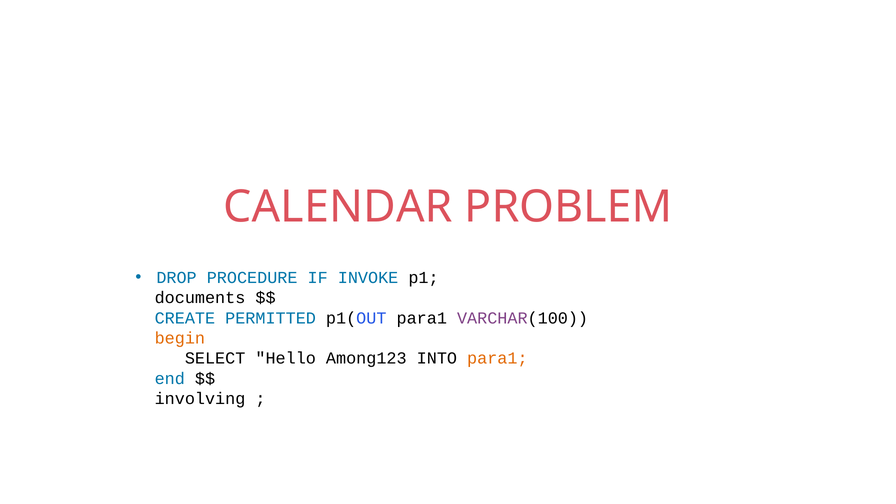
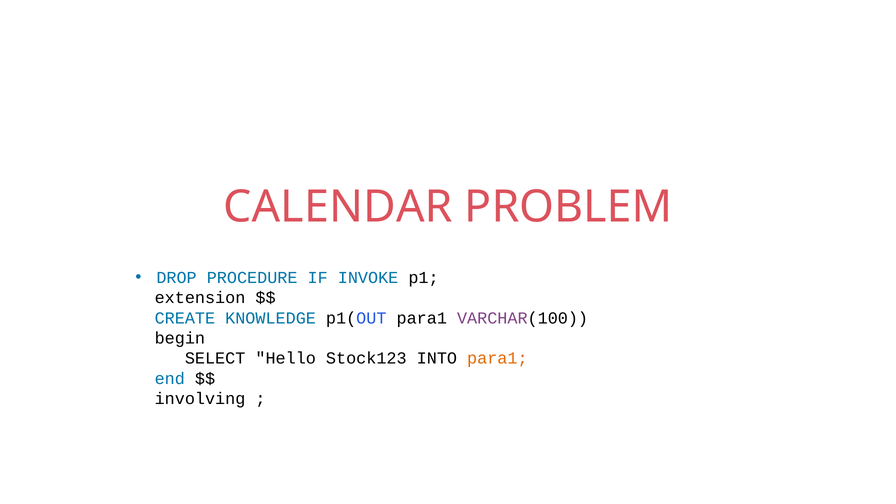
documents: documents -> extension (200, 298)
PERMITTED: PERMITTED -> KNOWLEDGE (271, 318)
begin colour: orange -> black (180, 338)
Among123: Among123 -> Stock123 (366, 358)
